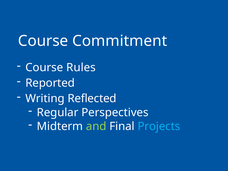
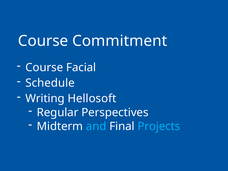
Rules: Rules -> Facial (81, 68)
Reported: Reported -> Schedule (50, 83)
Reflected: Reflected -> Hellosoft (92, 99)
and colour: light green -> light blue (96, 126)
